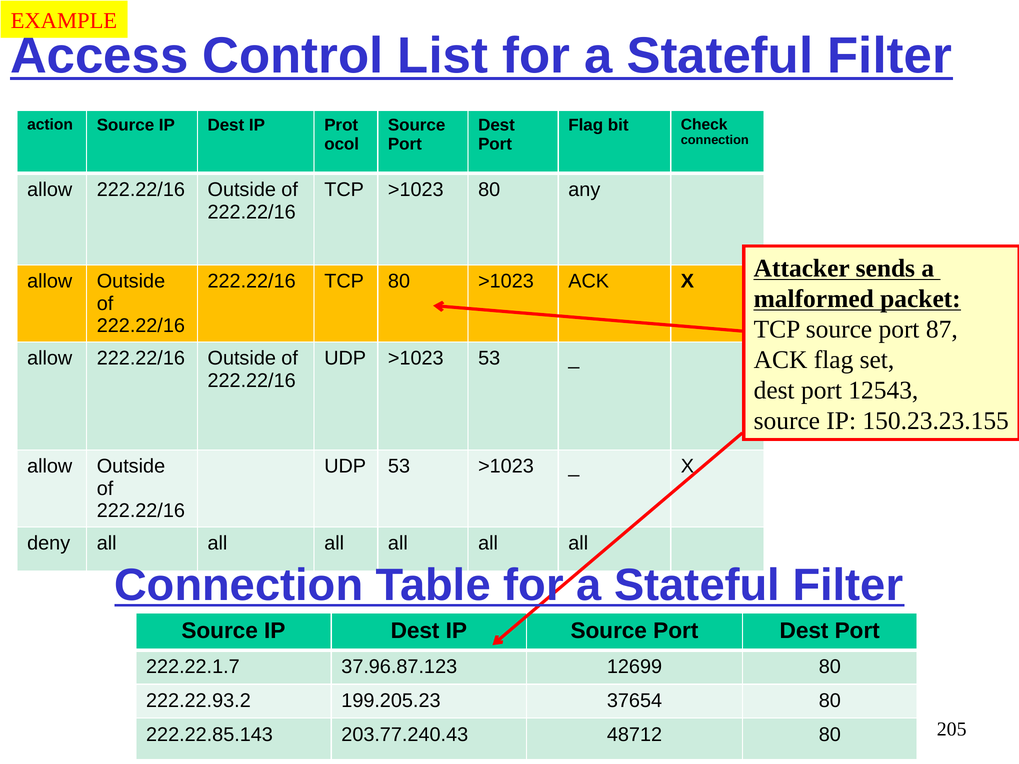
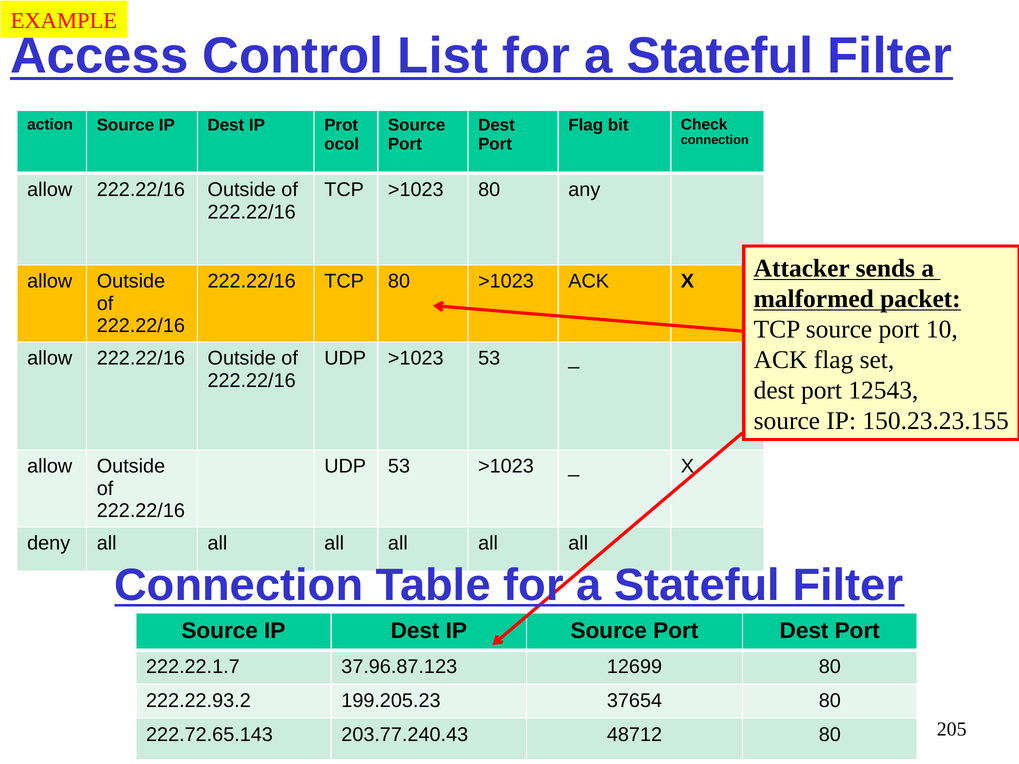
87: 87 -> 10 (942, 329)
222.22.85.143: 222.22.85.143 -> 222.72.65.143 (209, 735)
